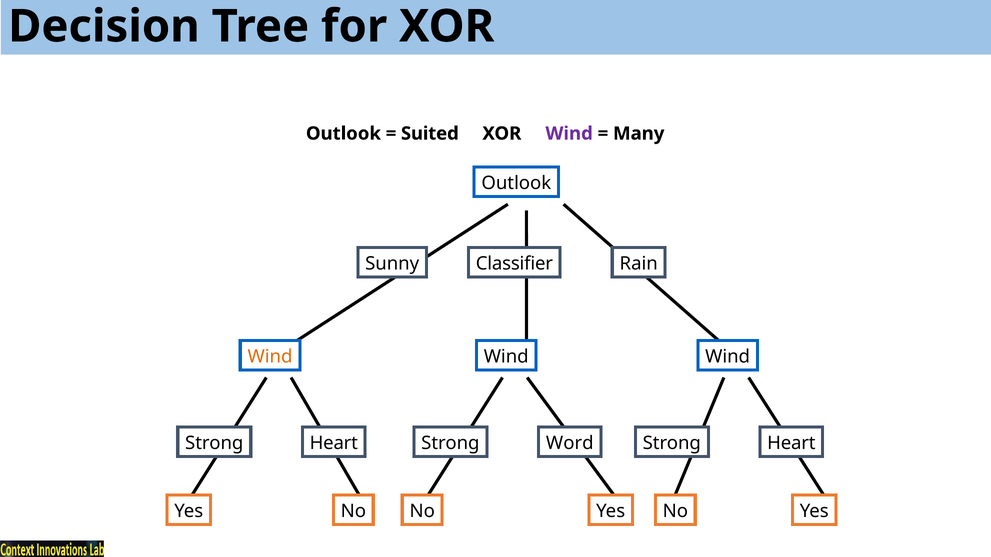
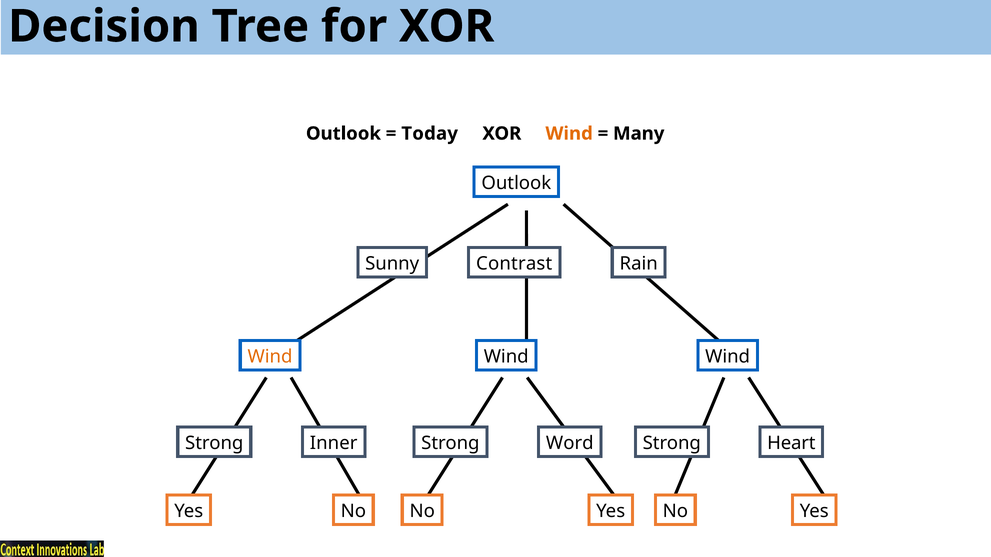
Suited: Suited -> Today (430, 134)
Wind colour: purple -> orange (569, 134)
Classifier: Classifier -> Contrast (514, 264)
Heart: Heart -> Inner (334, 443)
